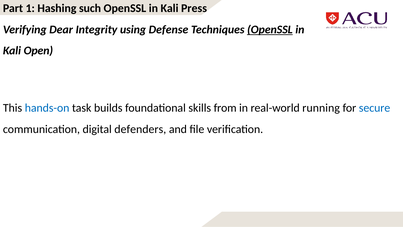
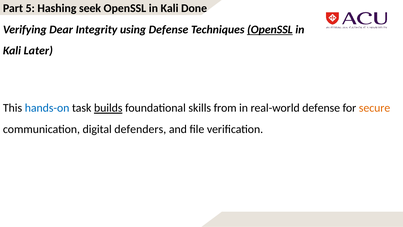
1: 1 -> 5 (30, 8)
such: such -> seek (90, 8)
Press: Press -> Done (194, 8)
Open: Open -> Later (38, 51)
builds underline: none -> present (108, 108)
real-world running: running -> defense (321, 108)
secure colour: blue -> orange (375, 108)
